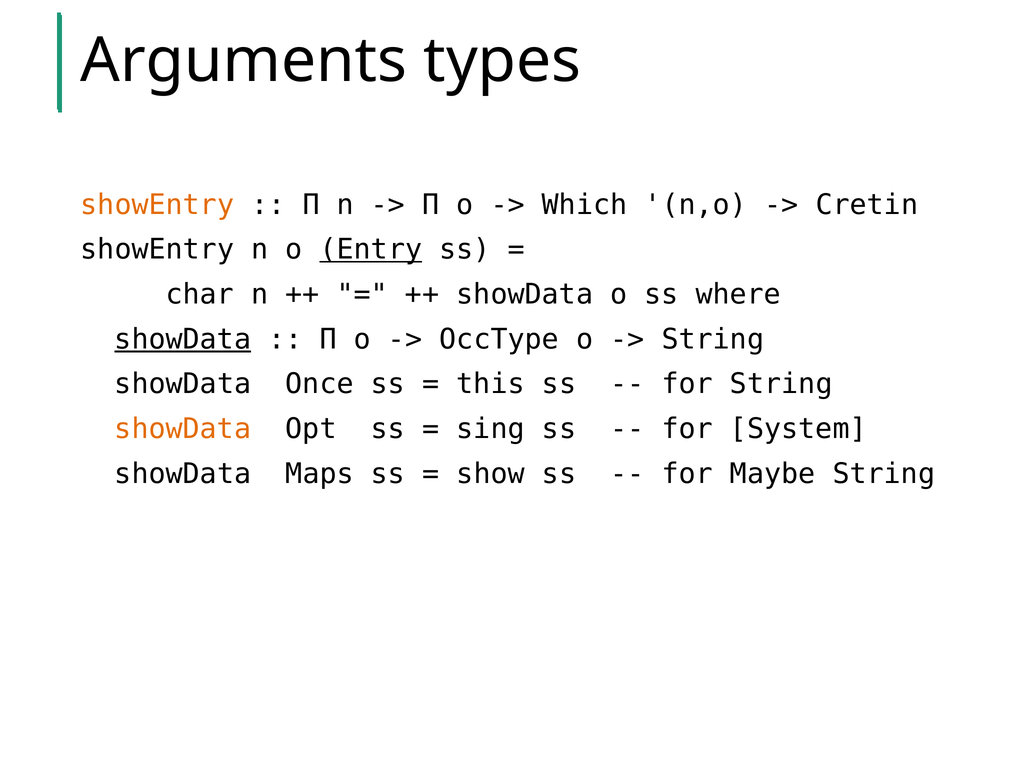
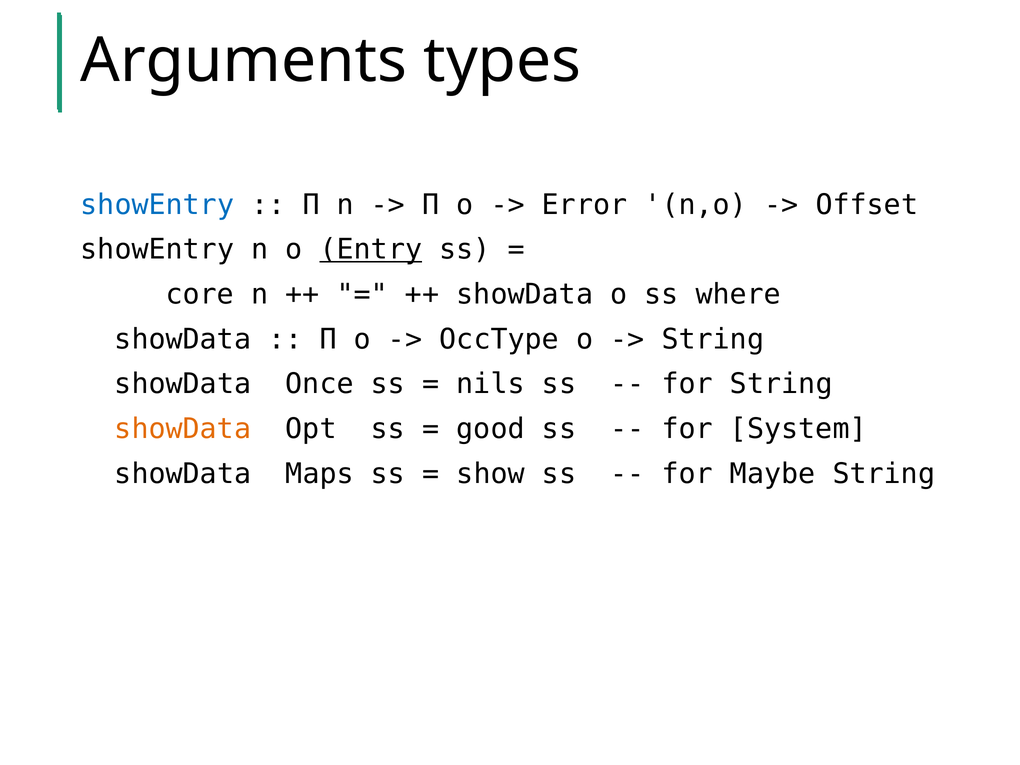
showEntry colour: orange -> blue (157, 205)
Which: Which -> Error (585, 205)
Cretin: Cretin -> Offset (867, 205)
char: char -> core (200, 294)
showData underline: present -> none (183, 339)
this: this -> nils (491, 384)
sing: sing -> good (491, 429)
